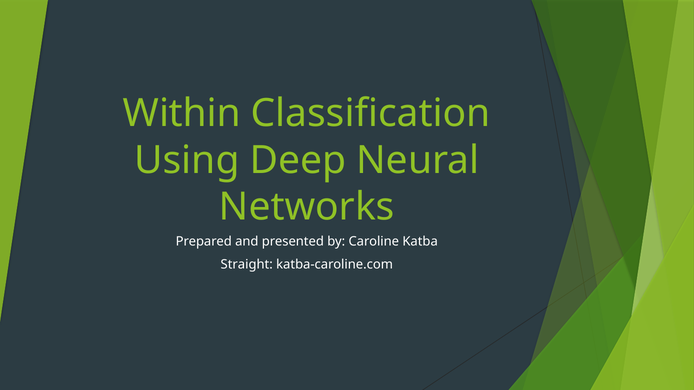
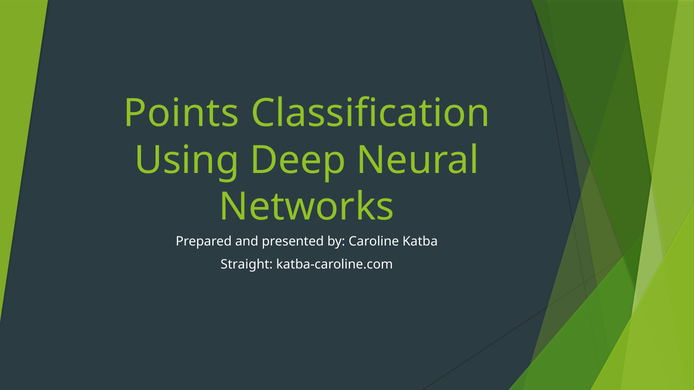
Within: Within -> Points (182, 114)
